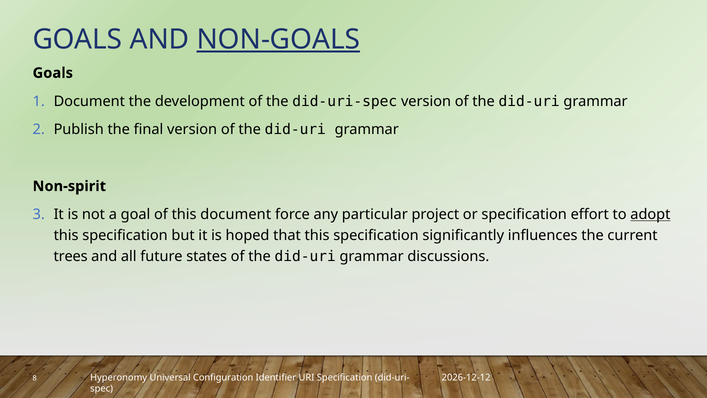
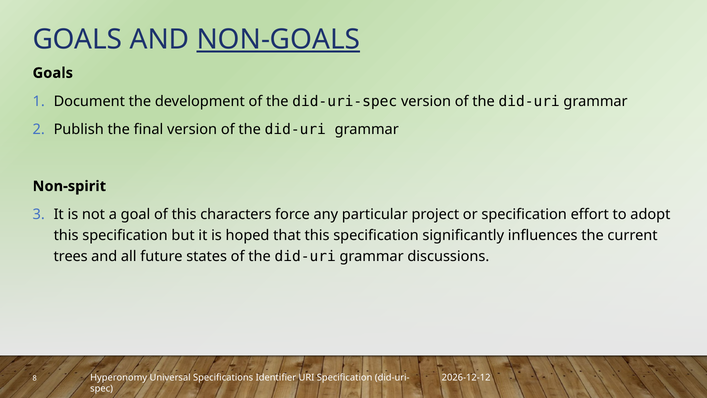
this document: document -> characters (236, 214)
adopt underline: present -> none (650, 214)
Configuration: Configuration -> Specifications (223, 377)
